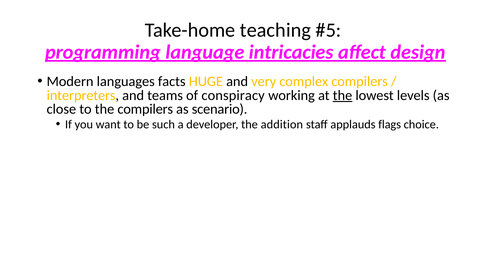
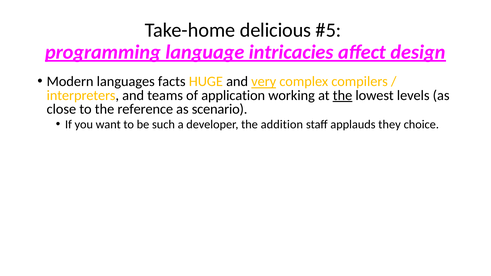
teaching: teaching -> delicious (276, 30)
very underline: none -> present (264, 82)
conspiracy: conspiracy -> application (233, 95)
the compilers: compilers -> reference (145, 109)
flags: flags -> they (390, 125)
